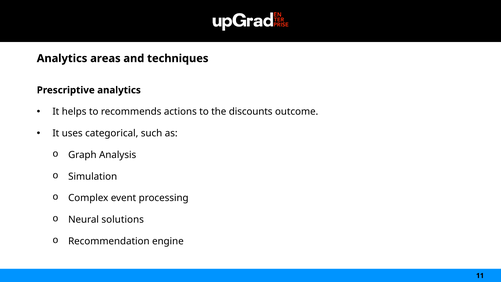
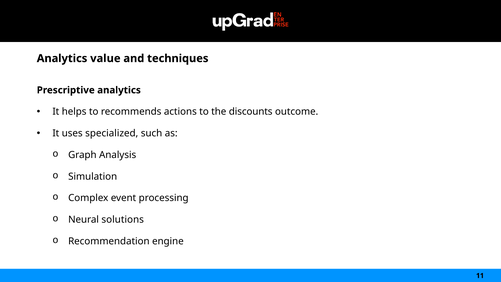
areas: areas -> value (105, 58)
categorical: categorical -> specialized (112, 133)
